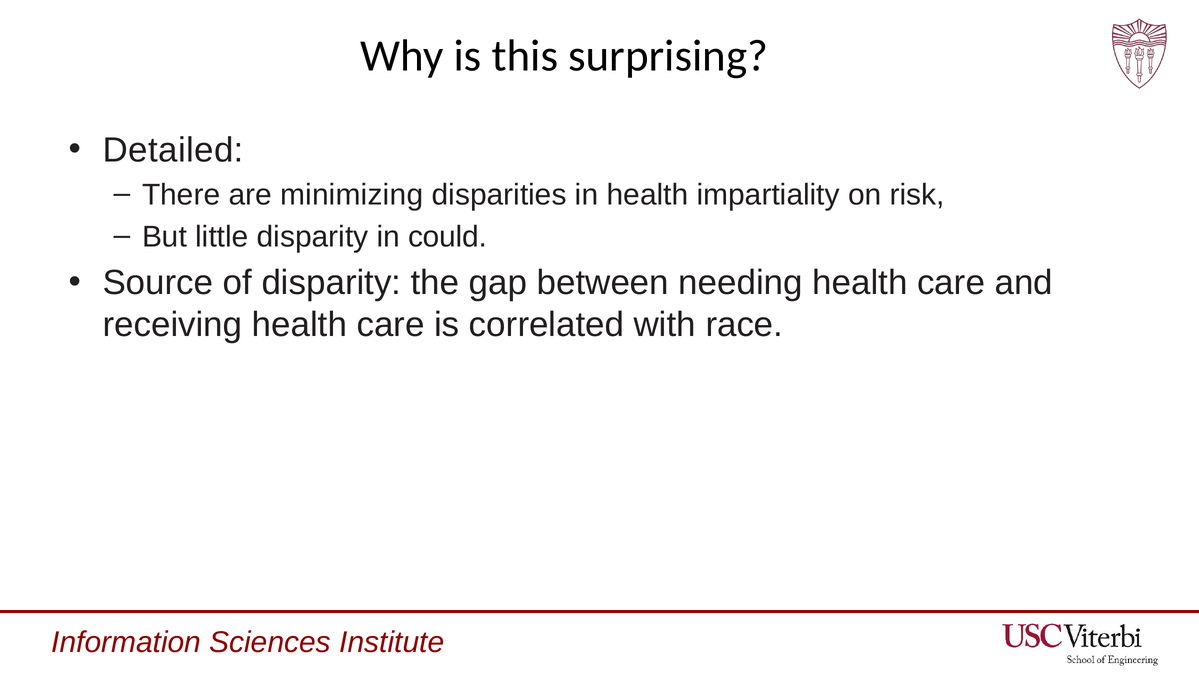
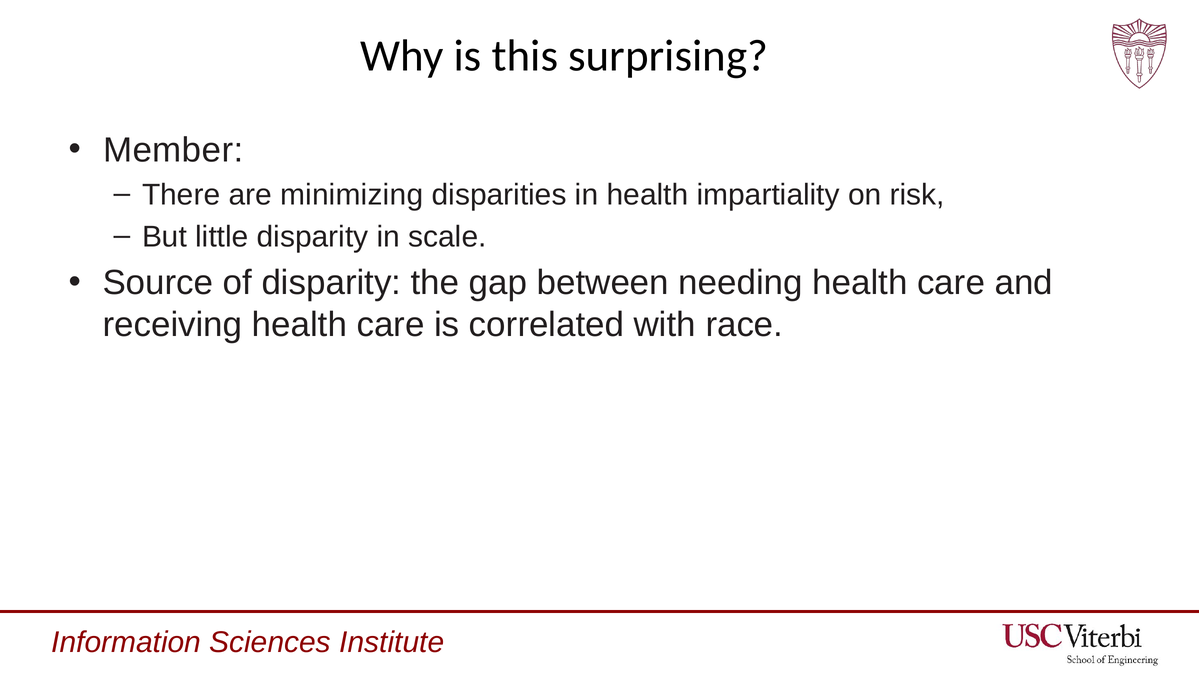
Detailed: Detailed -> Member (173, 150)
could: could -> scale (447, 237)
